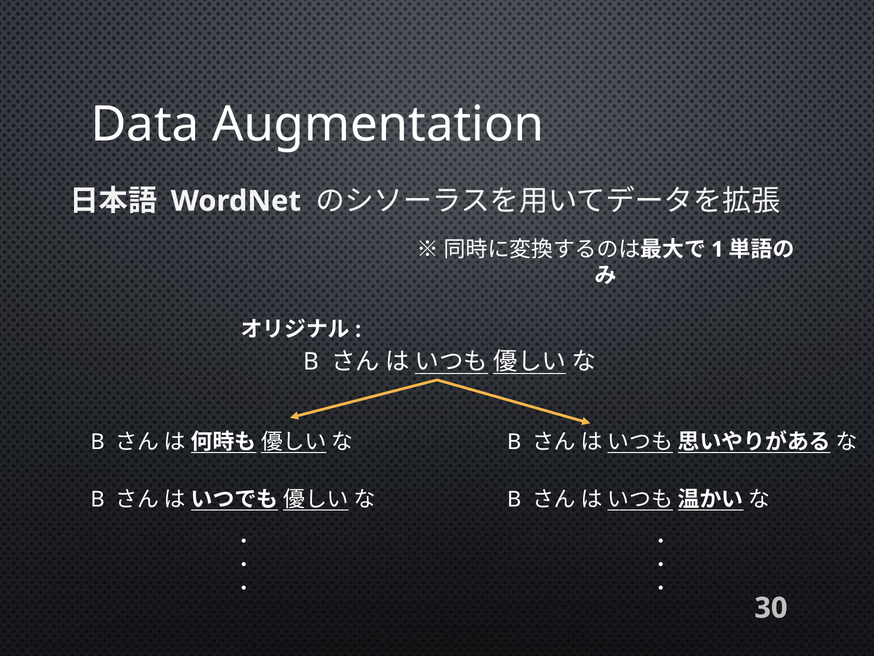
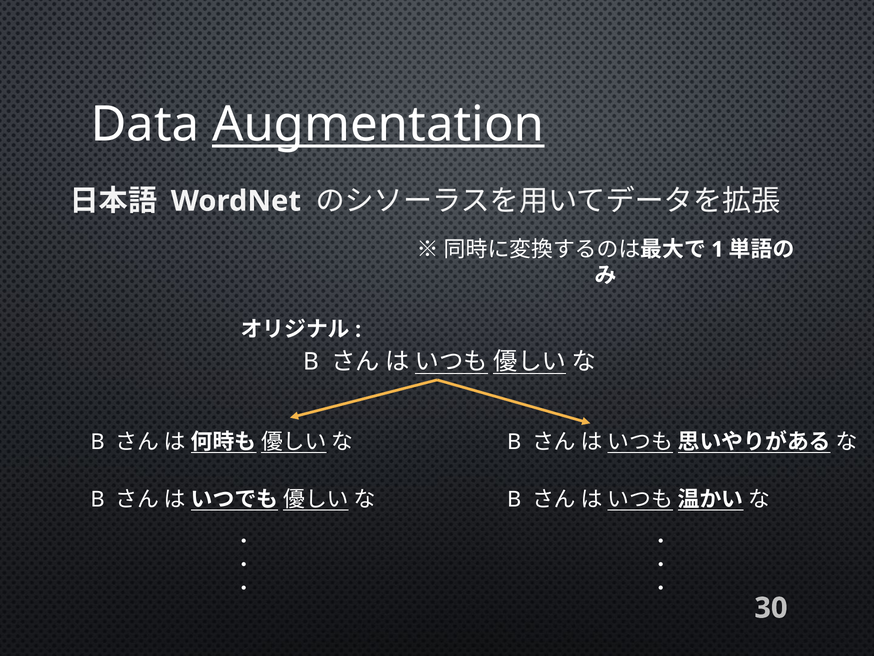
Augmentation underline: none -> present (378, 125)
